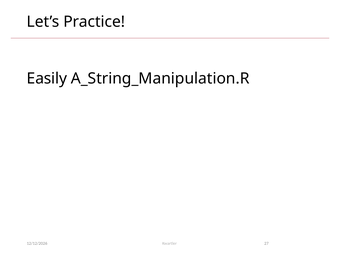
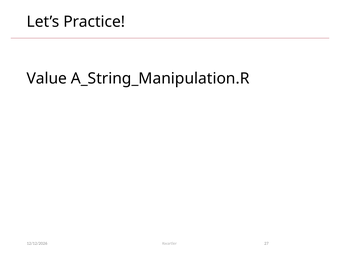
Easily: Easily -> Value (47, 78)
